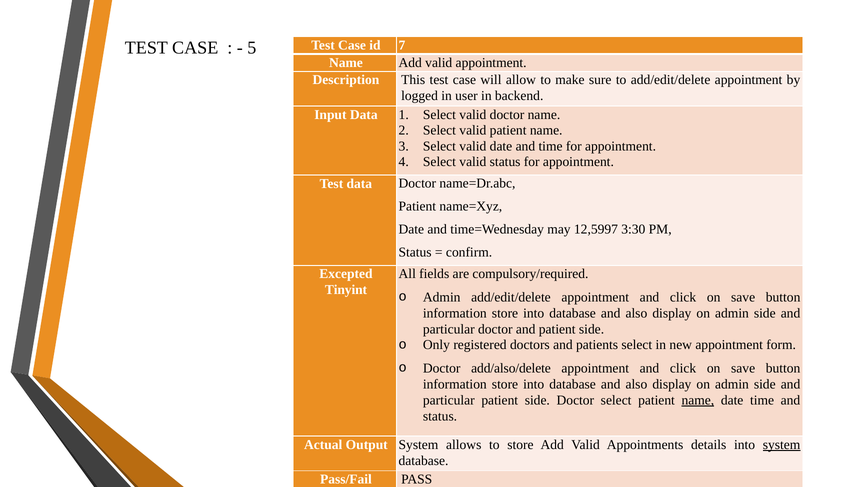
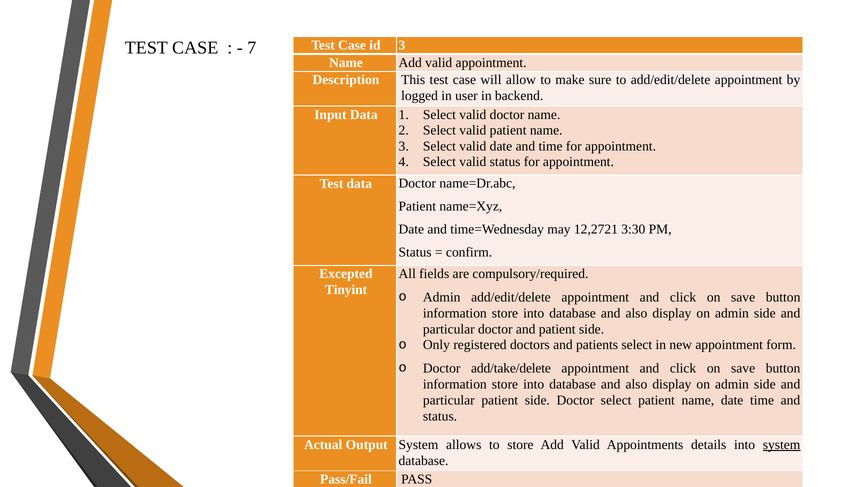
5: 5 -> 7 (252, 48)
id 7: 7 -> 3 (402, 45)
12,5997: 12,5997 -> 12,2721 (596, 230)
add/also/delete: add/also/delete -> add/take/delete (511, 368)
name underline: present -> none (698, 400)
